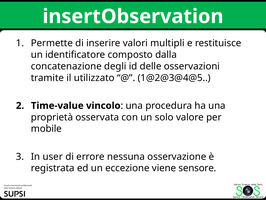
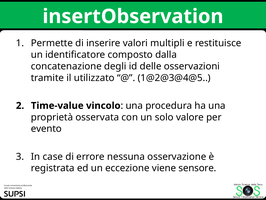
mobile: mobile -> evento (46, 128)
user: user -> case (53, 156)
